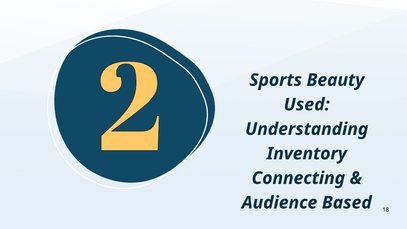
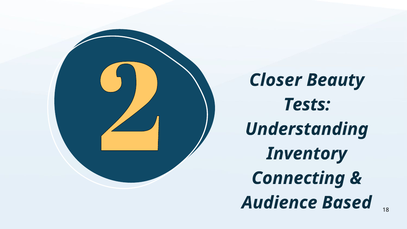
Sports: Sports -> Closer (276, 80)
Used: Used -> Tests (307, 105)
